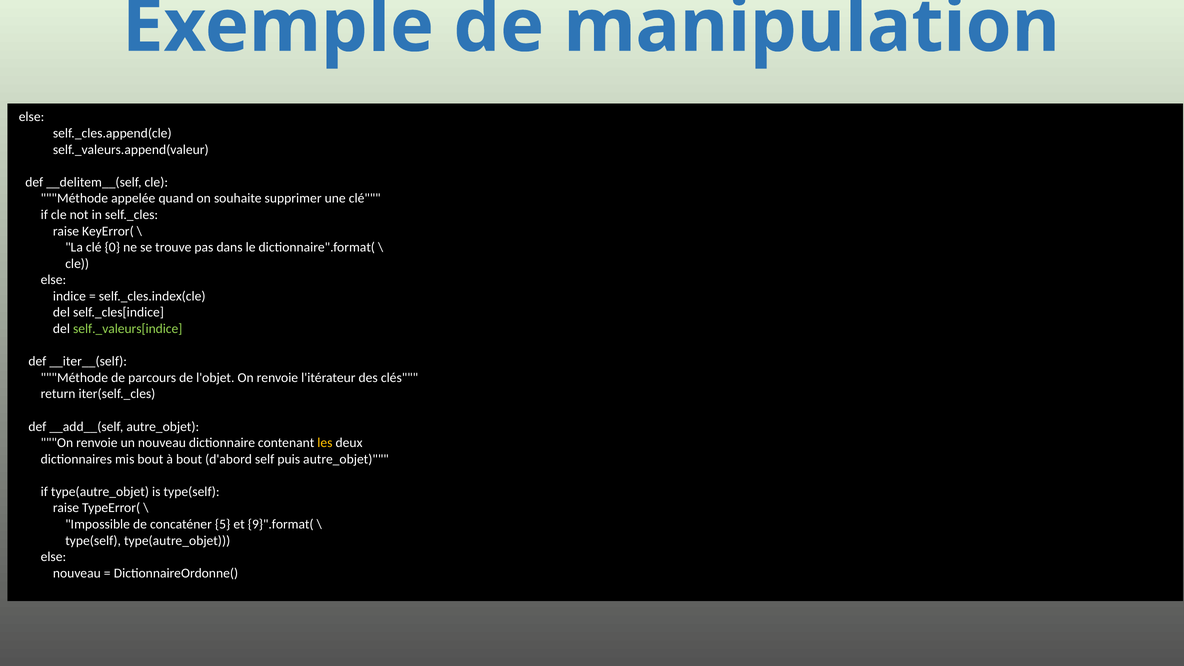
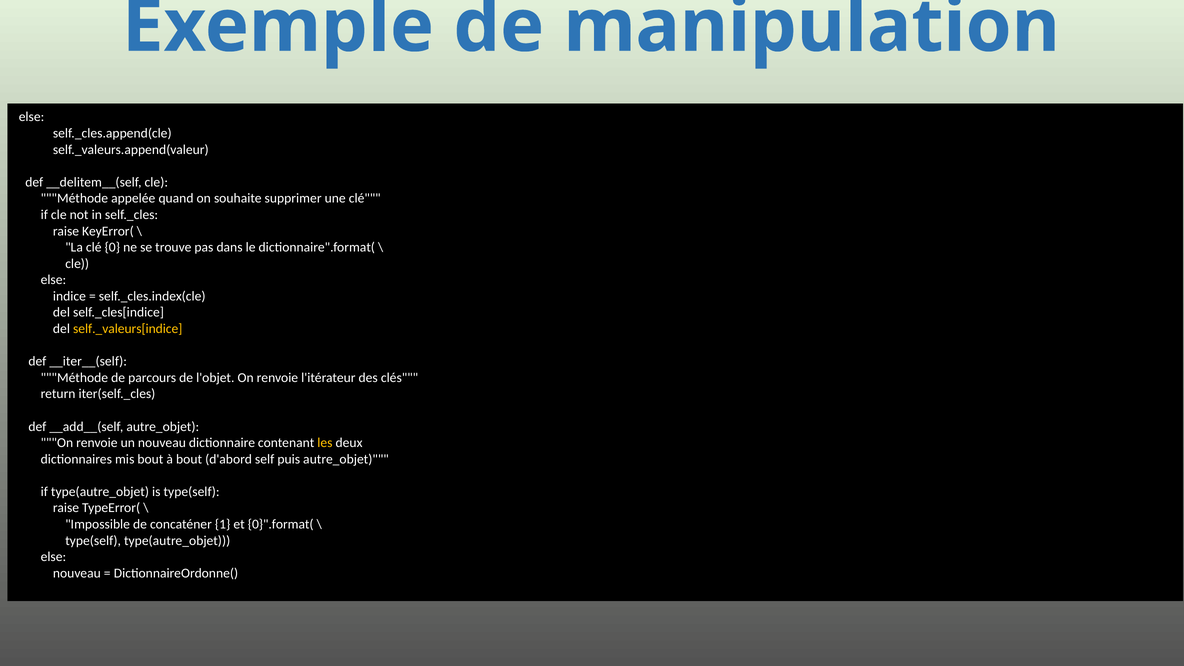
self._valeurs[indice colour: light green -> yellow (128, 329)
5: 5 -> 1 (223, 524)
9}".format(: 9}".format( -> 0}".format( (281, 524)
